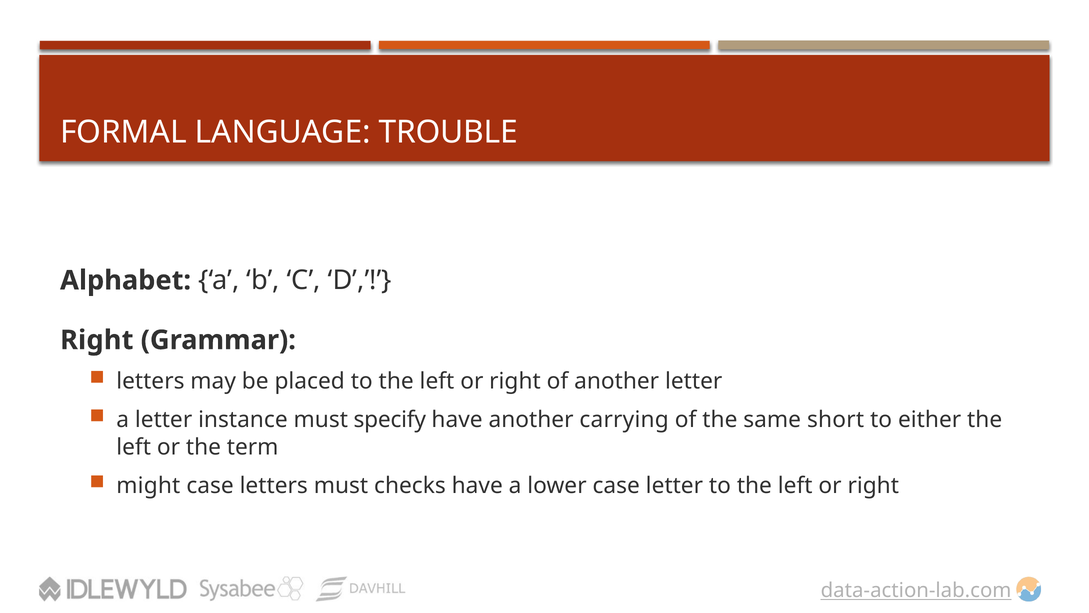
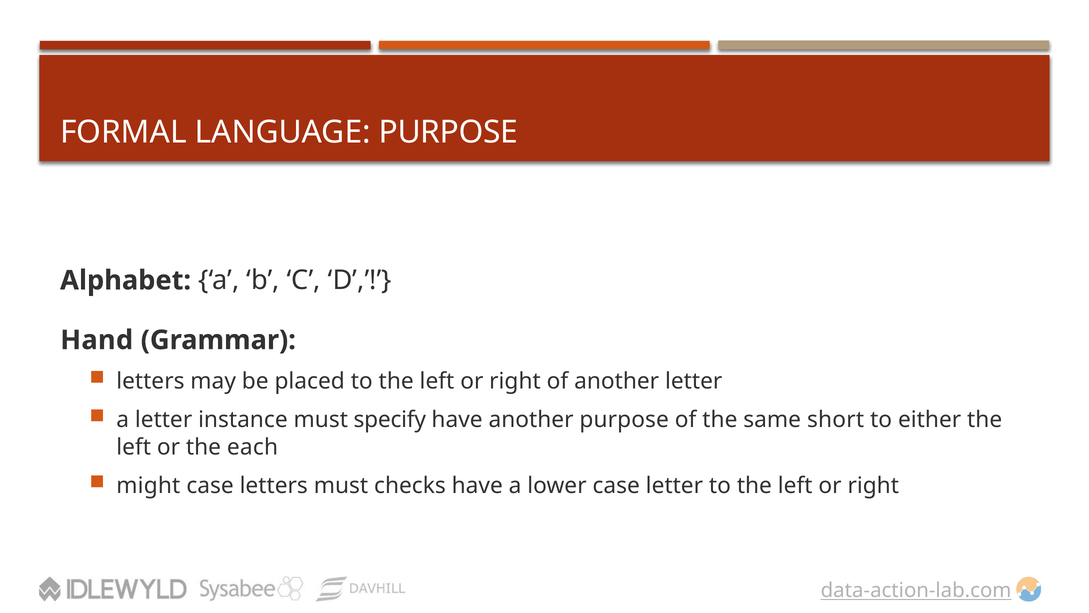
LANGUAGE TROUBLE: TROUBLE -> PURPOSE (448, 132)
Right: Right -> Hand (97, 340)
another carrying: carrying -> purpose (624, 419)
term: term -> each (252, 447)
